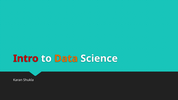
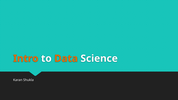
Intro colour: red -> orange (26, 59)
